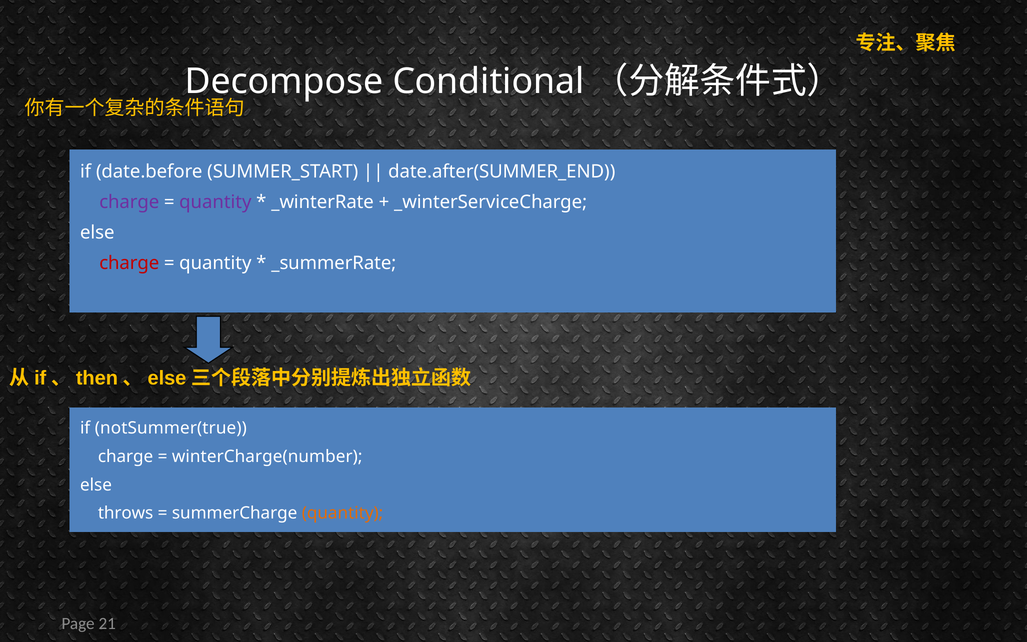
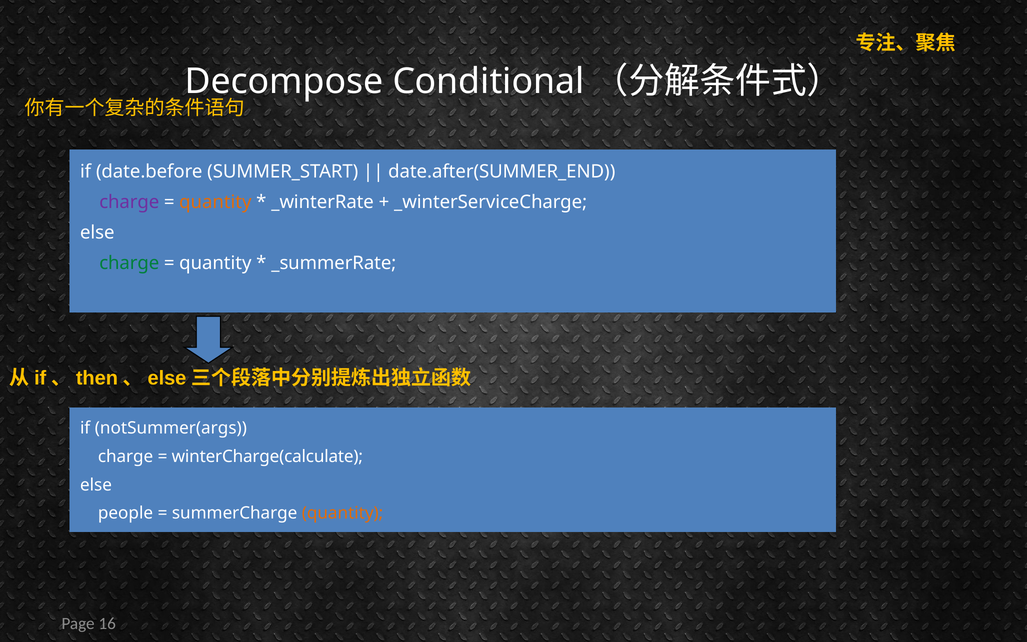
quantity colour: purple -> orange (215, 202)
charge colour: red -> green (129, 263)
notSummer(true: notSummer(true -> notSummer(args (171, 428)
winterCharge(number: winterCharge(number -> winterCharge(calculate (267, 457)
throws: throws -> people (126, 513)
21: 21 -> 16 (107, 623)
